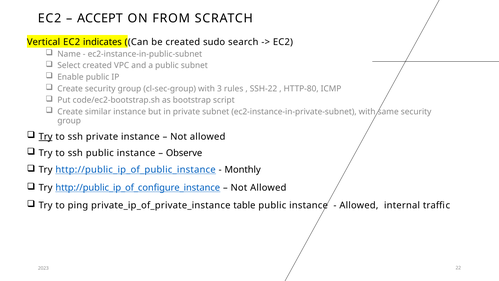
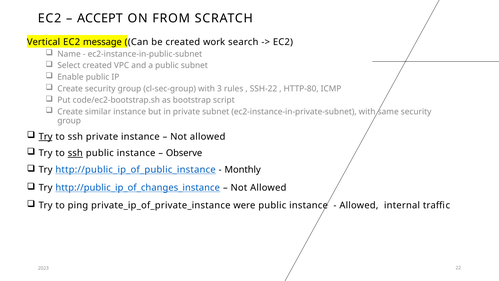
indicates: indicates -> message (102, 42)
sudo: sudo -> work (214, 42)
ssh underline: none -> present (75, 153)
http://public_ip_of_configure_instance: http://public_ip_of_configure_instance -> http://public_ip_of_changes_instance (138, 187)
table: table -> were (244, 205)
